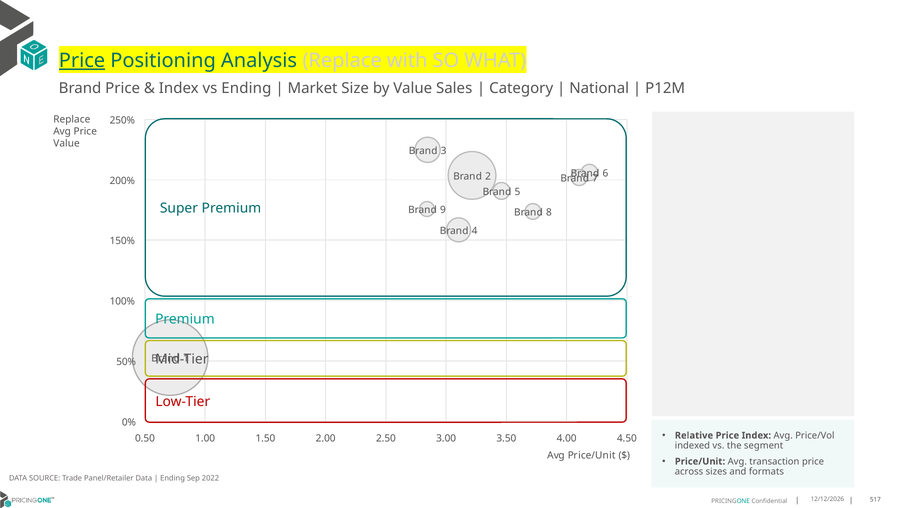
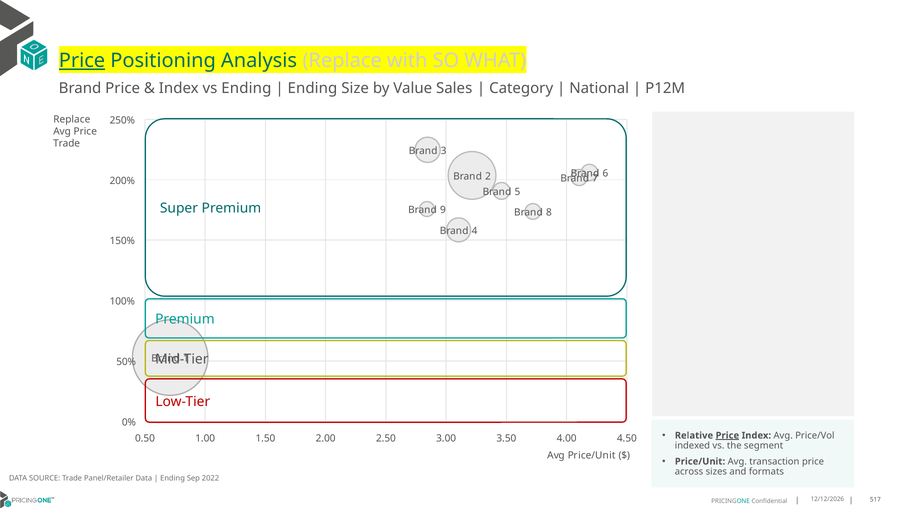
Market: Market -> Ending (312, 88)
Value: Value -> Trade (67, 143)
Price underline: none -> present (727, 435)
